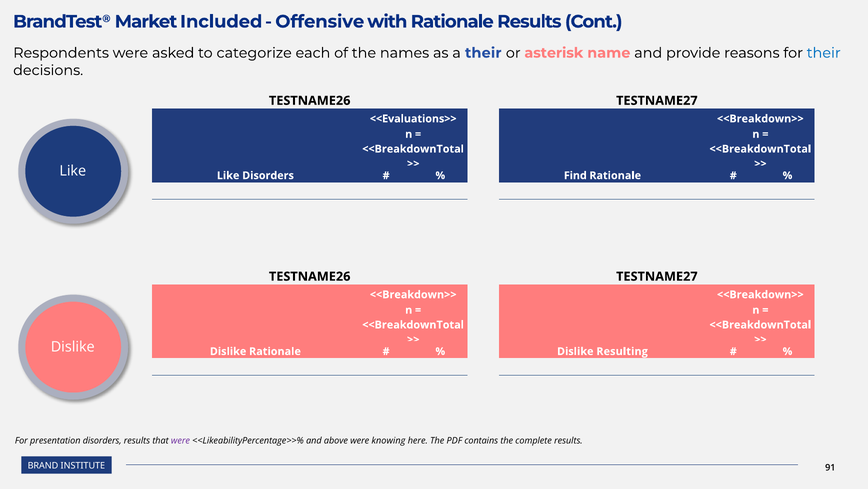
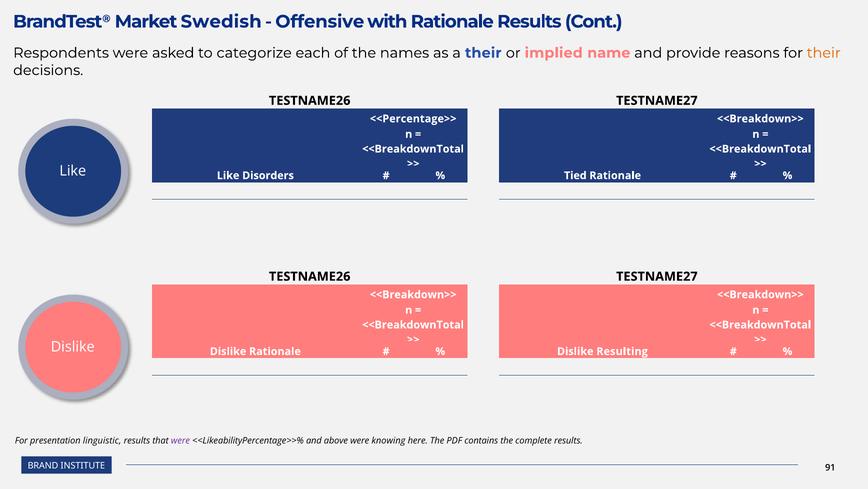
Included: Included -> Swedish (221, 22)
asterisk: asterisk -> implied (554, 53)
their colour: blue -> orange (824, 53)
<<Evaluations>>: <<Evaluations>> -> <<Percentage>> (413, 119)
Find: Find -> Tied (575, 175)
presentation disorders: disorders -> linguistic (102, 440)
